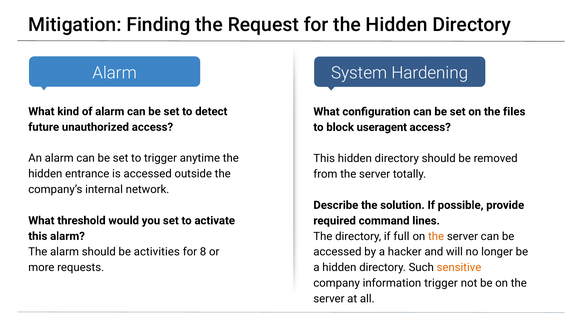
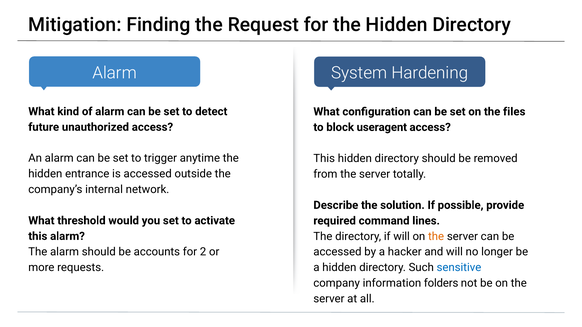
if full: full -> will (402, 237)
activities: activities -> accounts (157, 252)
8: 8 -> 2 (203, 252)
sensitive colour: orange -> blue (459, 268)
information trigger: trigger -> folders (441, 283)
